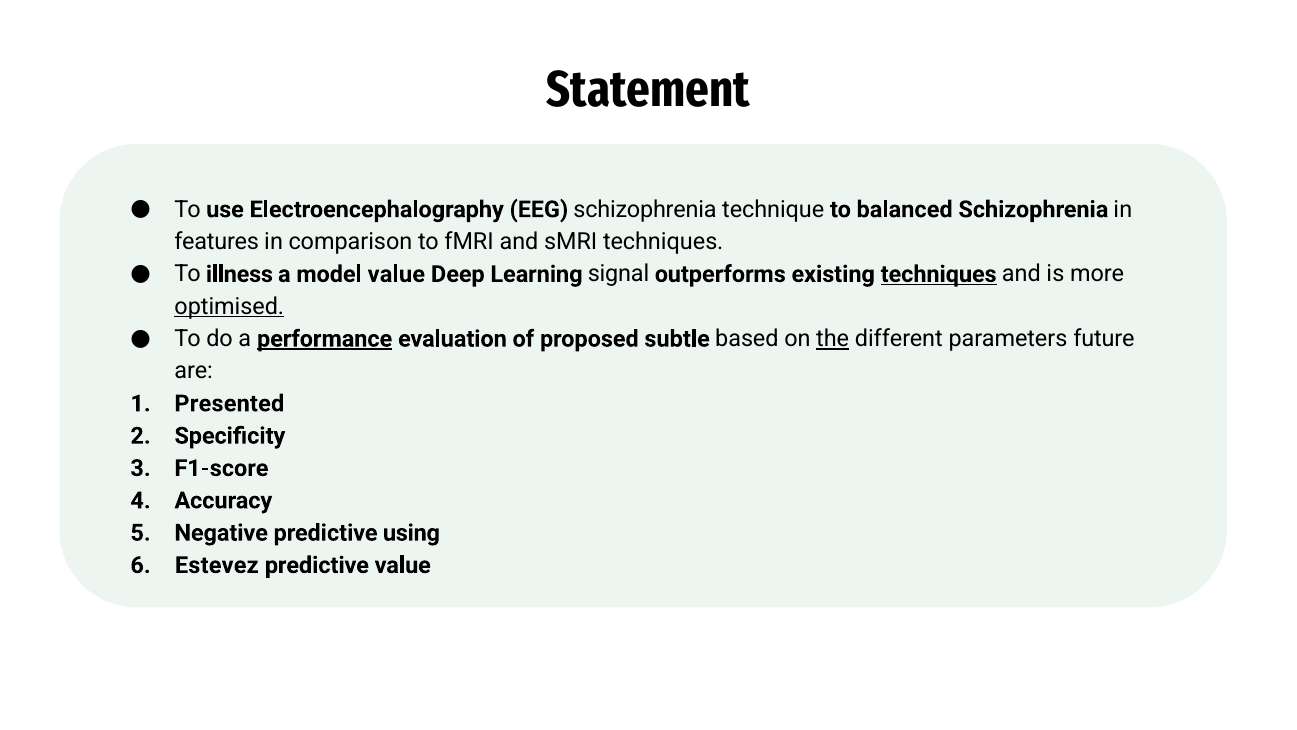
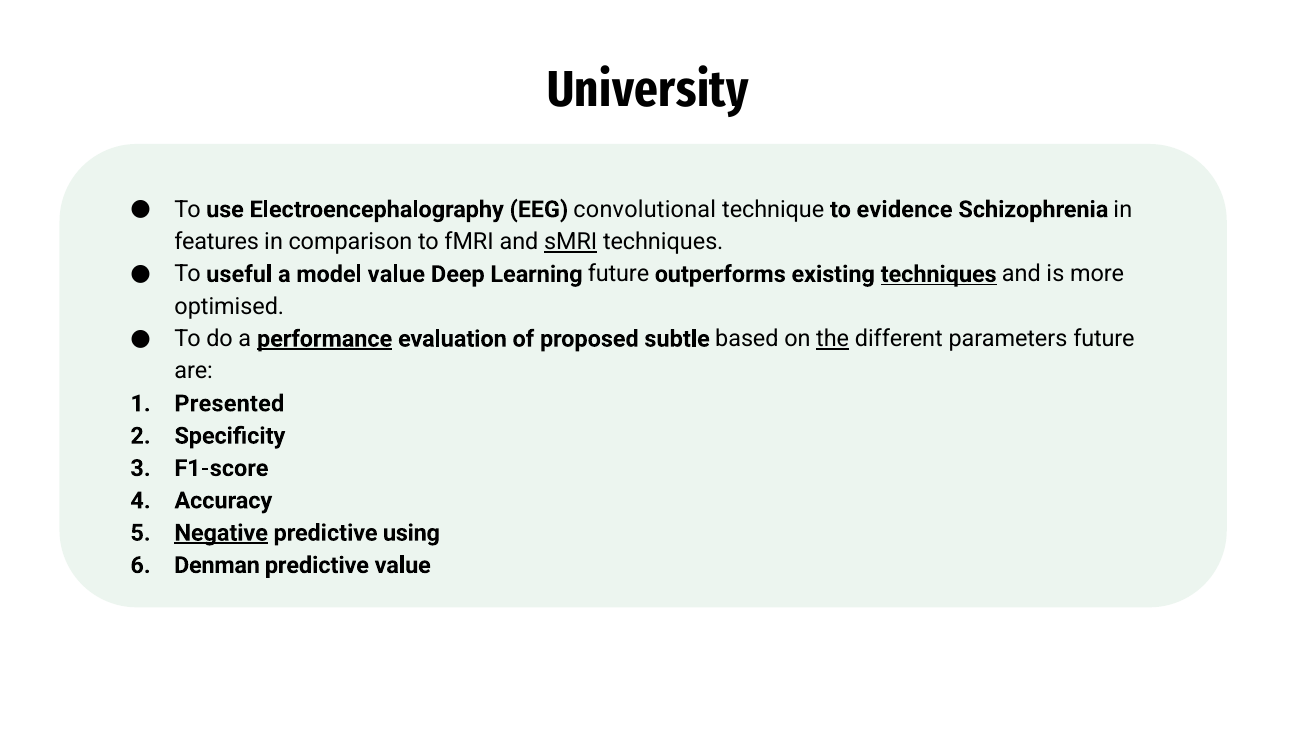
Statement: Statement -> University (648, 89)
EEG schizophrenia: schizophrenia -> convolutional (645, 209)
balanced: balanced -> evidence (905, 209)
sMRI underline: none -> present (571, 242)
illness: illness -> useful (239, 274)
Learning signal: signal -> future (618, 274)
optimised underline: present -> none (229, 306)
Negative underline: none -> present (221, 533)
Estevez: Estevez -> Denman (217, 565)
